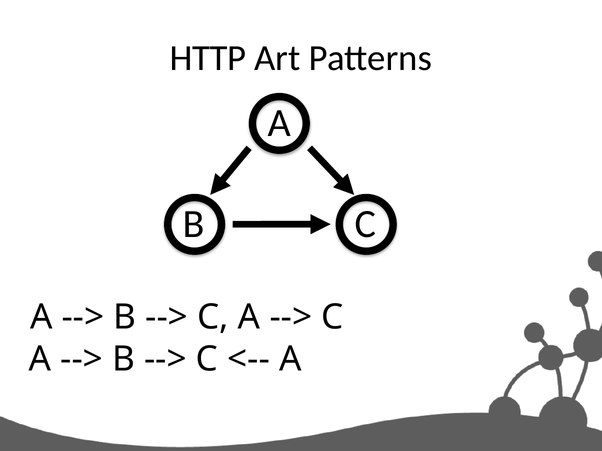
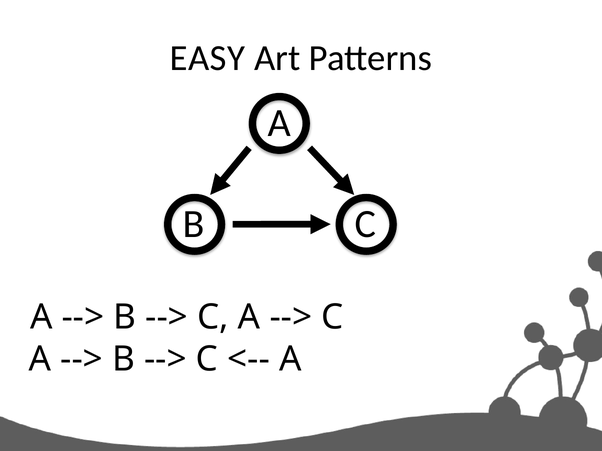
HTTP: HTTP -> EASY (208, 58)
